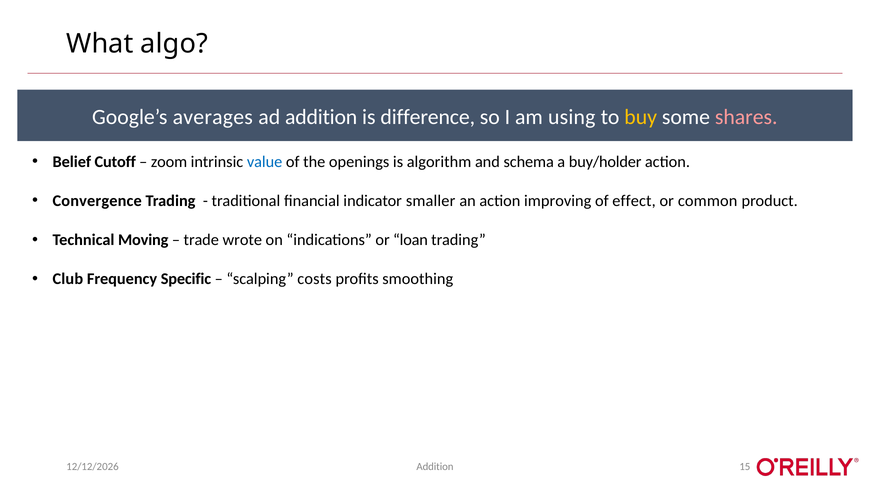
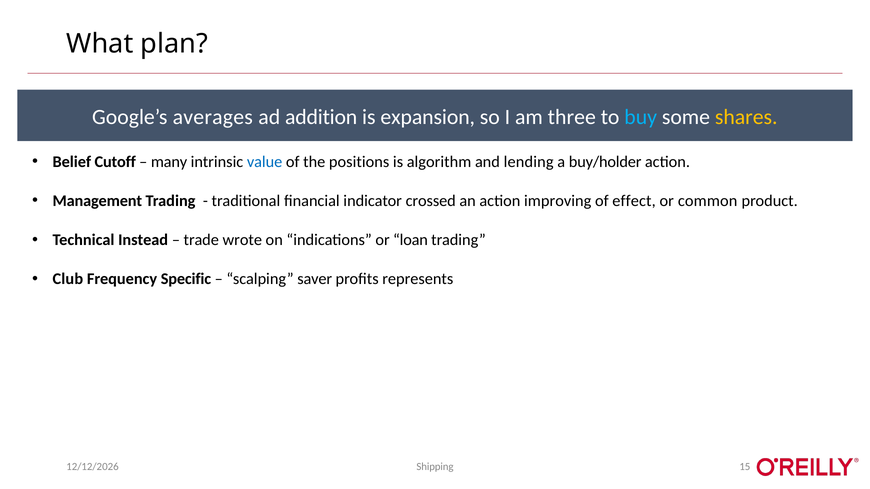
algo: algo -> plan (174, 44)
difference: difference -> expansion (428, 117)
using: using -> three (572, 117)
buy colour: yellow -> light blue (641, 117)
shares colour: pink -> yellow (746, 117)
zoom: zoom -> many (169, 162)
openings: openings -> positions (359, 162)
schema: schema -> lending (529, 162)
Convergence: Convergence -> Management (97, 201)
smaller: smaller -> crossed (431, 201)
Moving: Moving -> Instead (143, 240)
costs: costs -> saver (315, 279)
smoothing: smoothing -> represents (418, 279)
Addition: Addition -> Shipping (435, 467)
